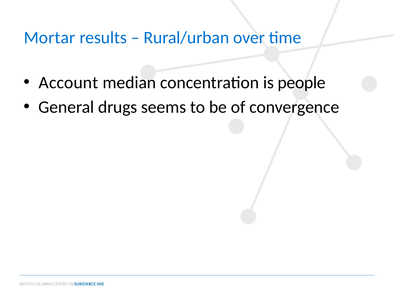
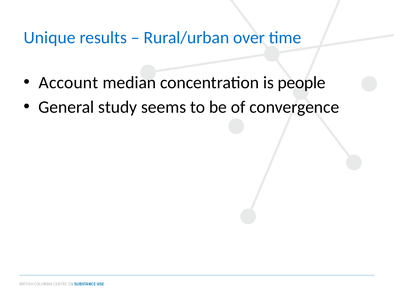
Mortar: Mortar -> Unique (50, 38)
drugs: drugs -> study (118, 107)
